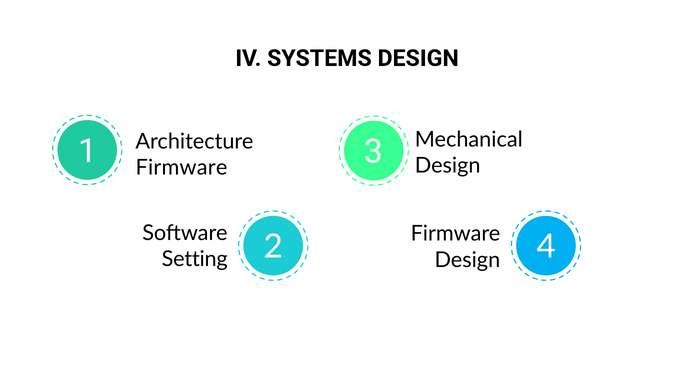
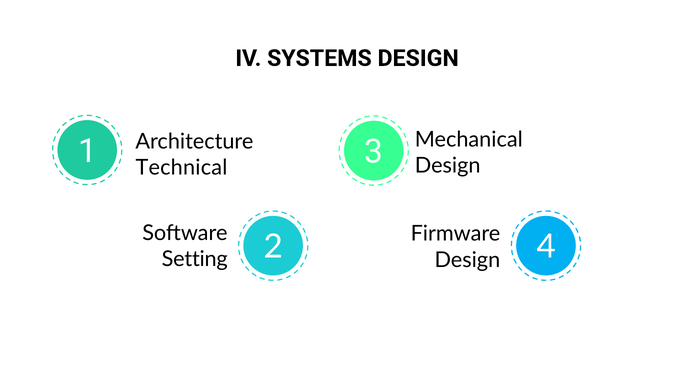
Firmware: Firmware -> Technical (181, 167)
